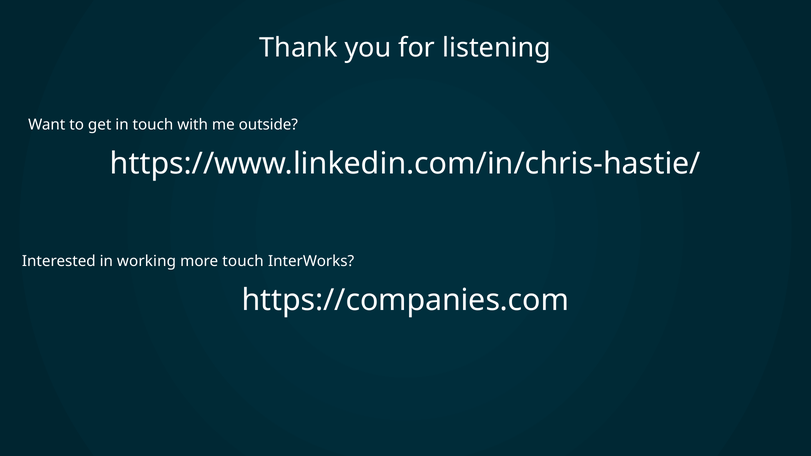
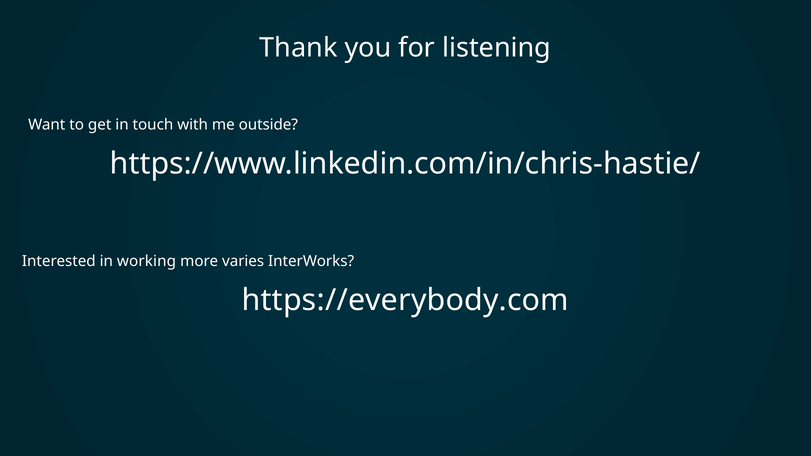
more touch: touch -> varies (243, 261)
https://companies.com: https://companies.com -> https://everybody.com (405, 300)
